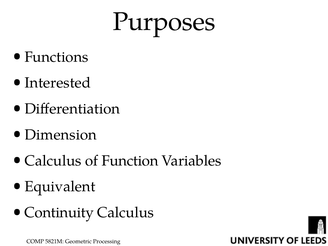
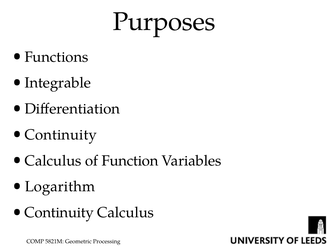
Interested: Interested -> Integrable (58, 83)
Dimension: Dimension -> Continuity (61, 135)
Equivalent: Equivalent -> Logarithm (60, 187)
